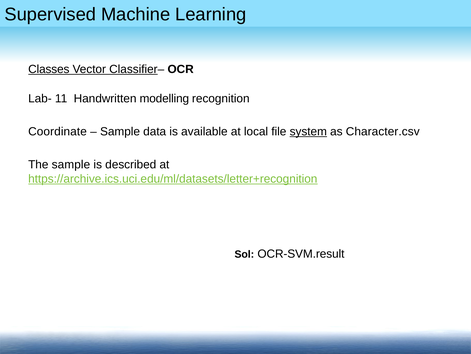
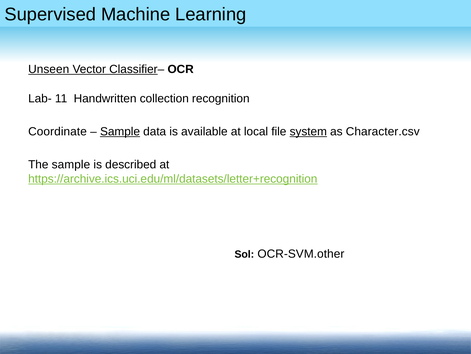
Classes: Classes -> Unseen (49, 69)
modelling: modelling -> collection (164, 98)
Sample underline: none -> present (120, 131)
OCR-SVM.result: OCR-SVM.result -> OCR-SVM.other (301, 254)
